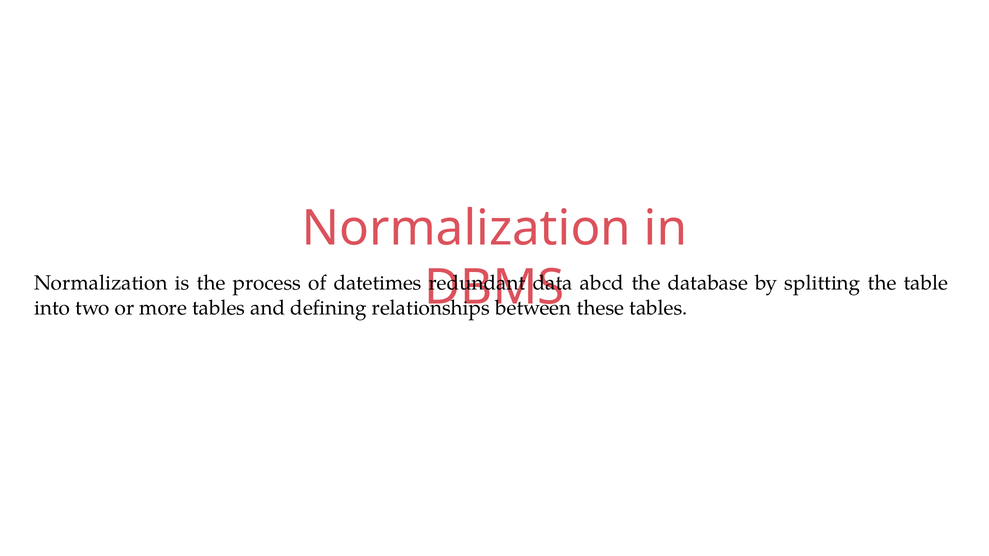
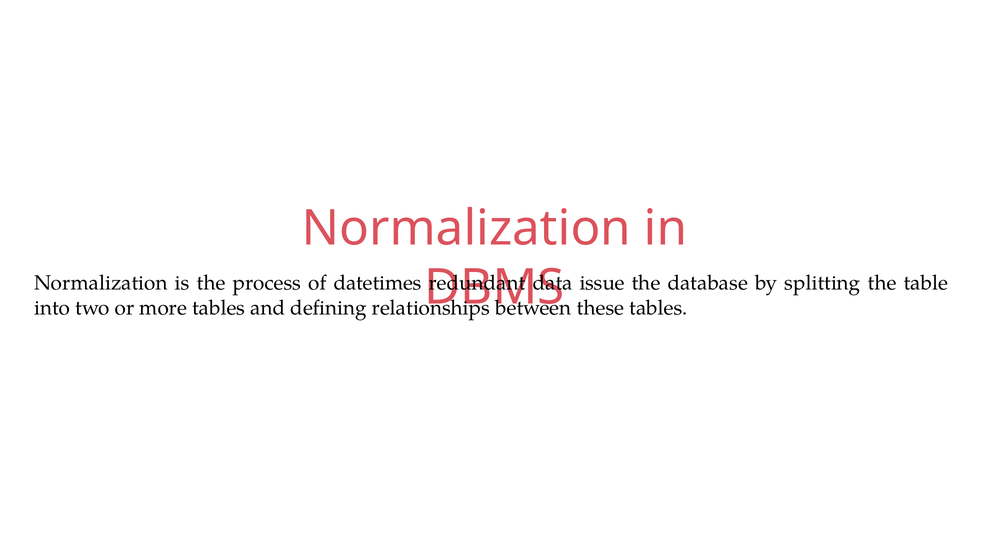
abcd: abcd -> issue (602, 283)
